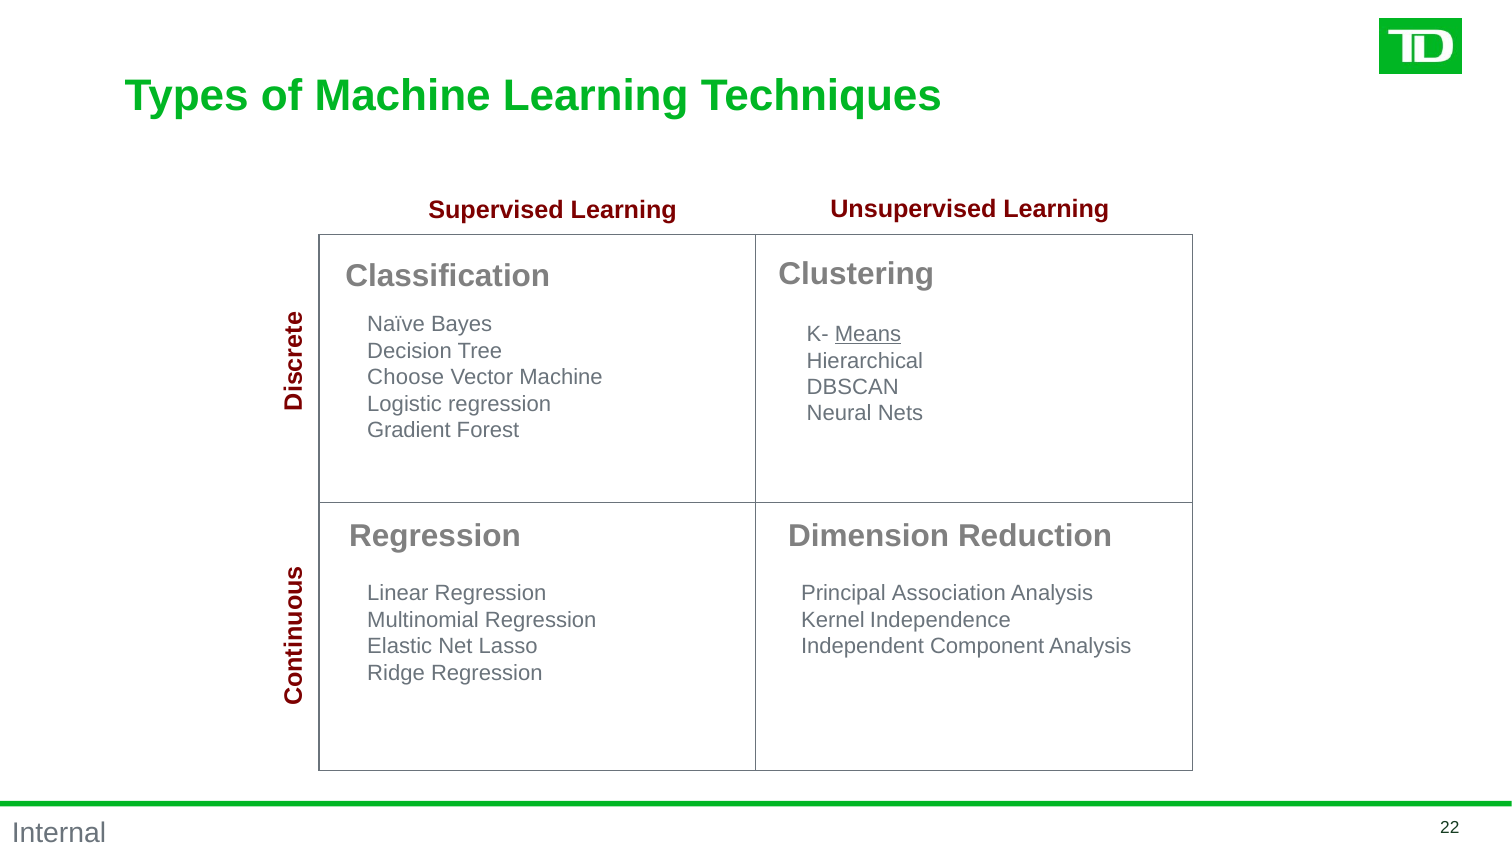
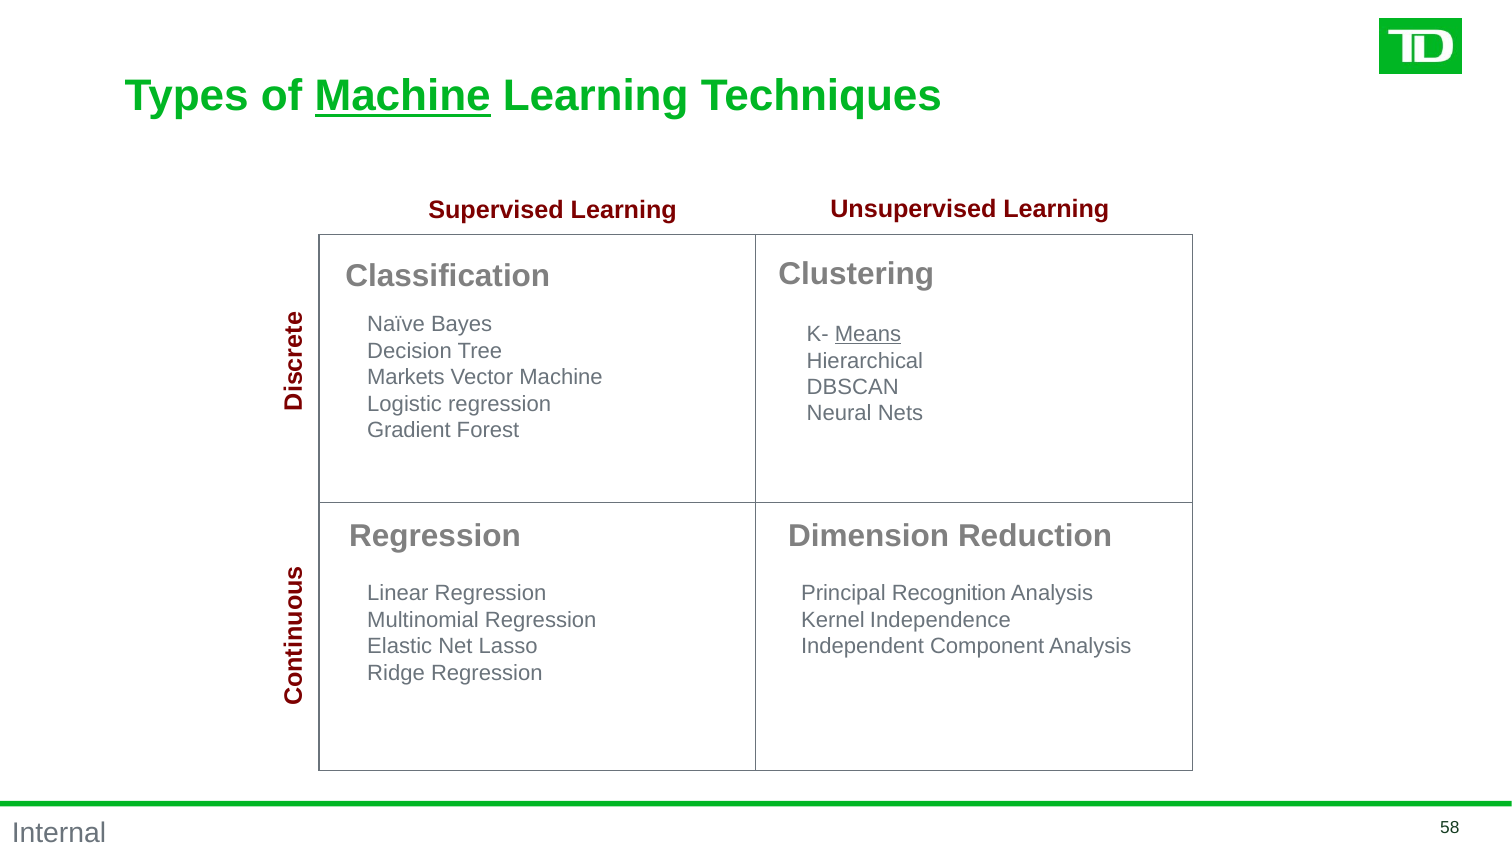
Machine underline: none -> present (403, 96)
Choose: Choose -> Markets (406, 377)
Association: Association -> Recognition (949, 593)
22: 22 -> 58 (1450, 828)
